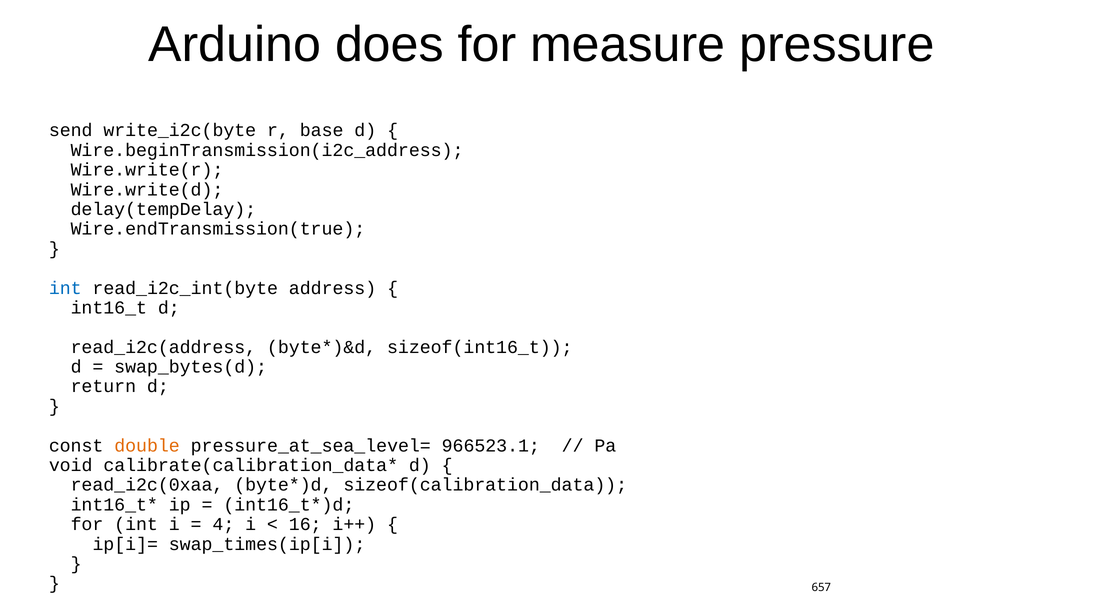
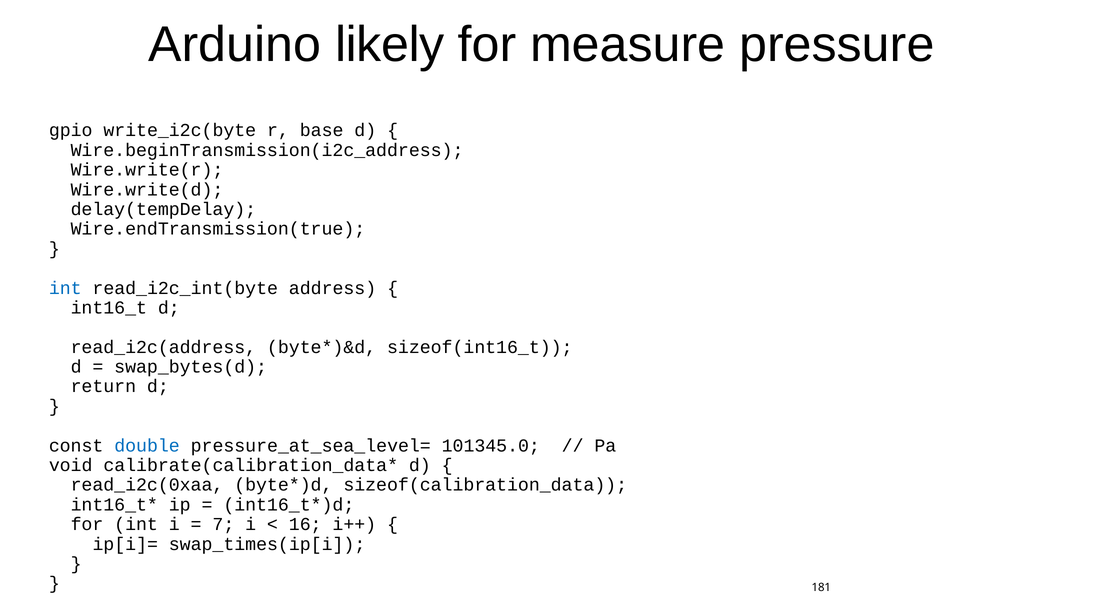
does: does -> likely (390, 45)
send: send -> gpio (71, 130)
double colour: orange -> blue (147, 446)
966523.1: 966523.1 -> 101345.0 (491, 446)
4: 4 -> 7 (223, 524)
657: 657 -> 181 (821, 587)
